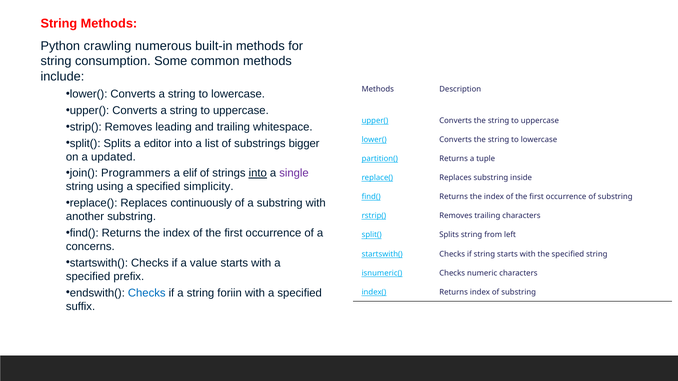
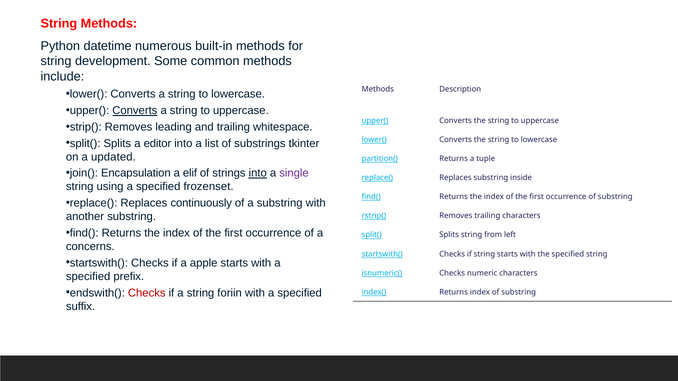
crawling: crawling -> datetime (108, 46)
consumption: consumption -> development (113, 61)
Converts underline: none -> present (135, 111)
bigger: bigger -> tkinter (304, 143)
Programmers: Programmers -> Encapsulation (136, 173)
simplicity: simplicity -> frozenset (209, 187)
value: value -> apple (204, 263)
Checks colour: blue -> red (147, 293)
